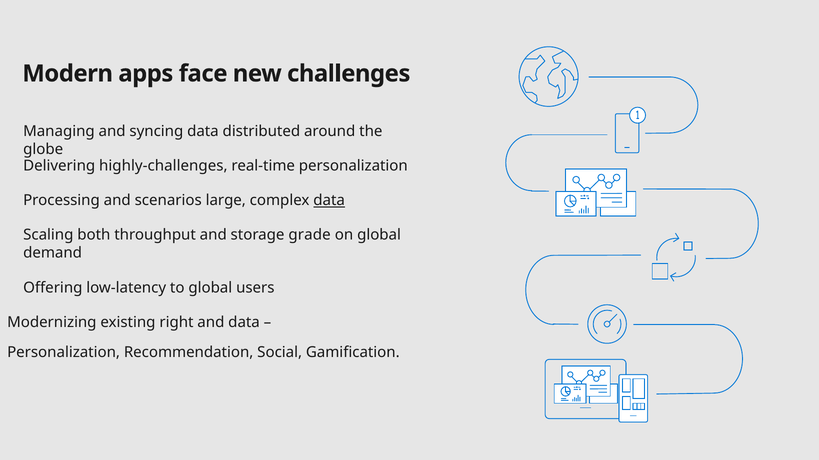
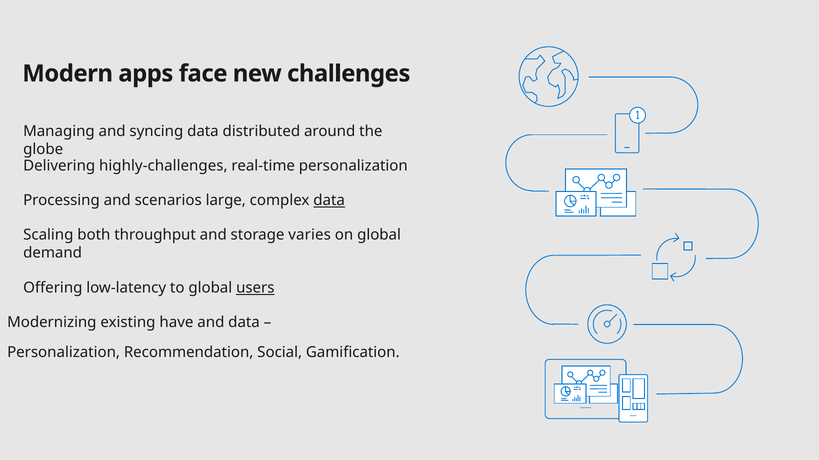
grade: grade -> varies (310, 235)
users underline: none -> present (255, 288)
right: right -> have (176, 323)
